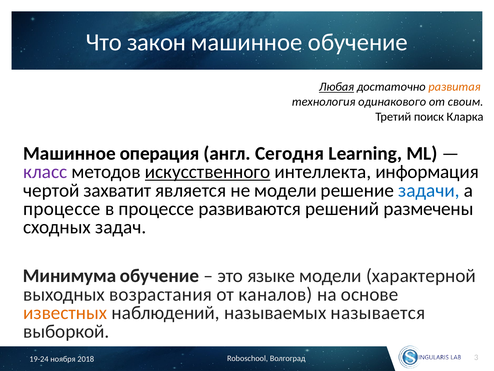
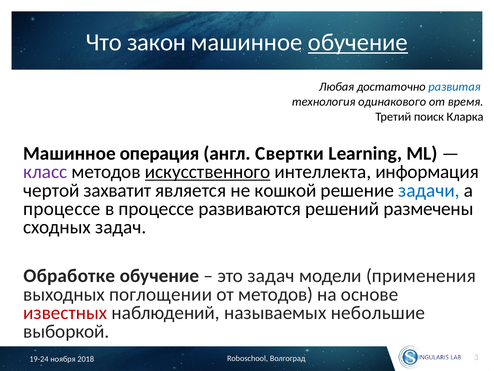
обучение underline: none -> present (358, 42)
Любая underline: present -> none (336, 87)
развитая colour: orange -> blue (454, 87)
своим: своим -> время (466, 102)
Сегодня: Сегодня -> Свертки (290, 153)
не модели: модели -> кошкой (286, 190)
Минимума: Минимума -> Обработке (69, 276)
это языке: языке -> задач (271, 276)
характерной: характерной -> применения (421, 276)
возрастания: возрастания -> поглощении (161, 294)
от каналов: каналов -> методов (276, 294)
известных colour: orange -> red (65, 312)
называется: называется -> небольшие (378, 312)
